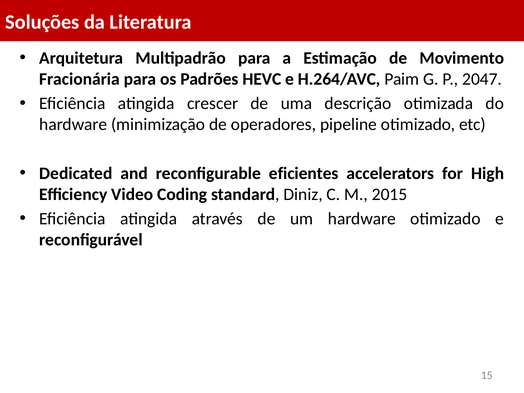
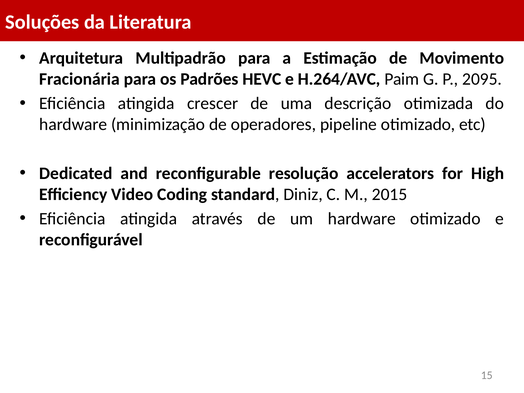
2047: 2047 -> 2095 (482, 79)
eficientes: eficientes -> resolução (304, 173)
